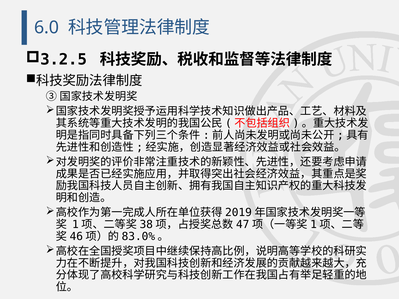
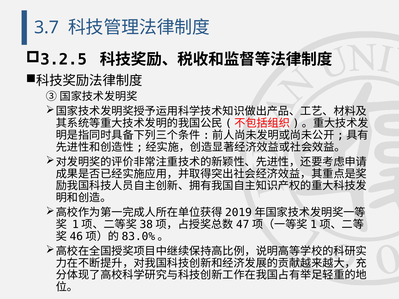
6.0: 6.0 -> 3.7 (47, 28)
